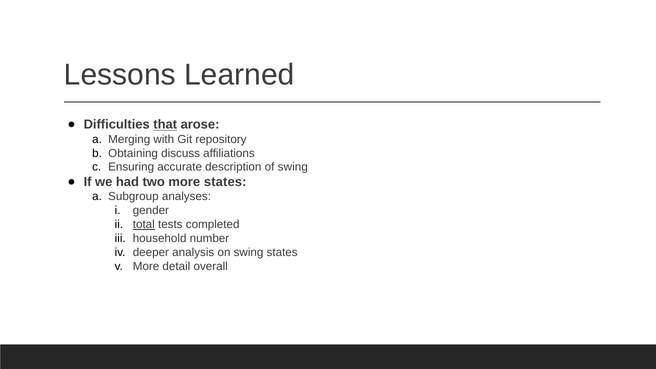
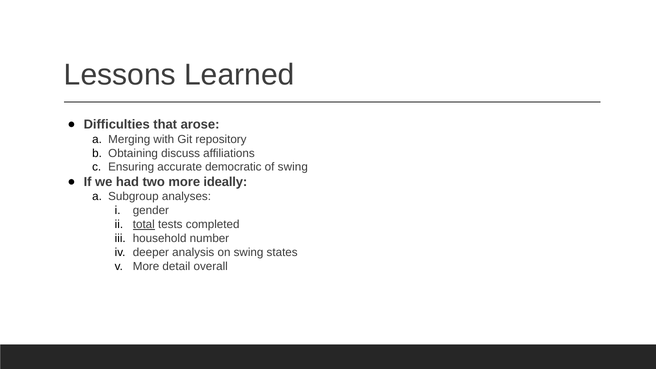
that underline: present -> none (165, 125)
description: description -> democratic (233, 167)
more states: states -> ideally (225, 182)
